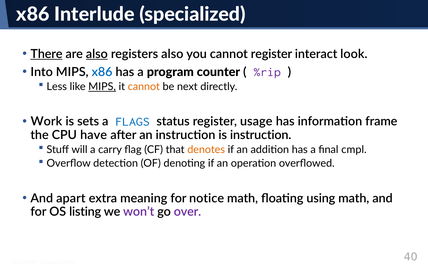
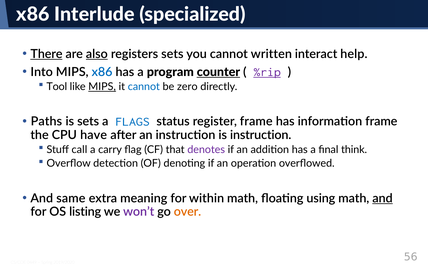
registers also: also -> sets (172, 54)
cannot register: register -> written (271, 54)
look: look -> help (354, 54)
counter underline: none -> present (218, 72)
%rip underline: none -> present (267, 72)
Less: Less -> Tool (57, 87)
cannot colour: orange -> blue (144, 87)
next: next -> zero (187, 87)
Work: Work -> Paths (46, 122)
register usage: usage -> frame (256, 122)
will: will -> call (79, 150)
denotes colour: orange -> purple (206, 150)
cmpl: cmpl -> think (354, 150)
apart: apart -> same (71, 199)
notice: notice -> within (207, 199)
and underline: none -> present (383, 199)
over colour: purple -> orange (187, 212)
40: 40 -> 56 (411, 258)
